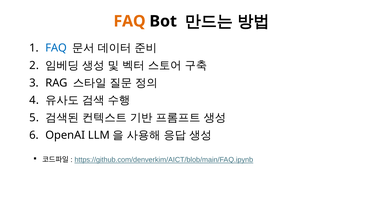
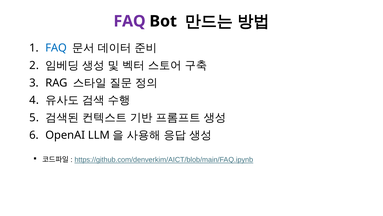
FAQ colour: orange -> purple (130, 21)
